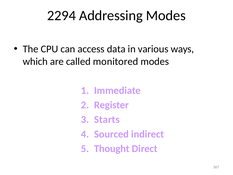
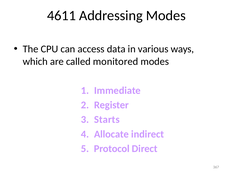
2294: 2294 -> 4611 (61, 16)
Sourced: Sourced -> Allocate (111, 134)
Thought: Thought -> Protocol (112, 148)
